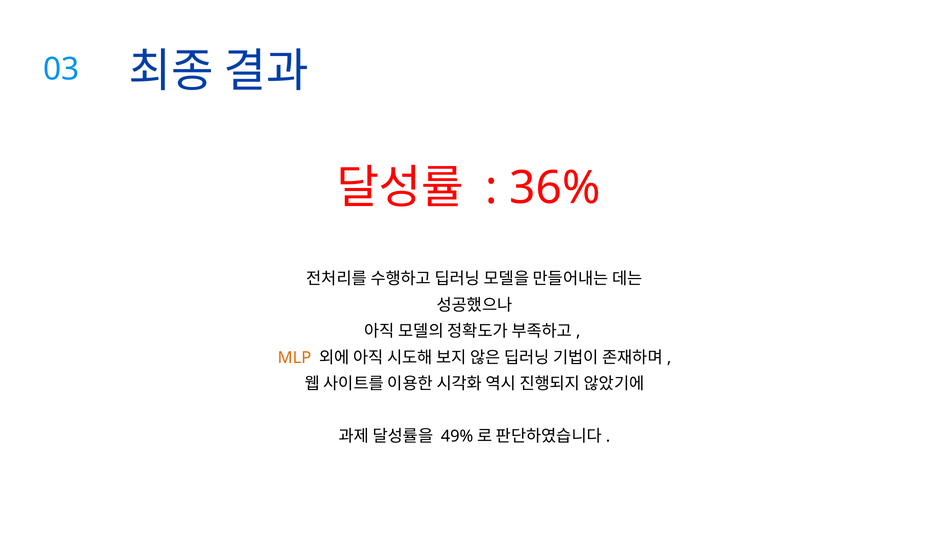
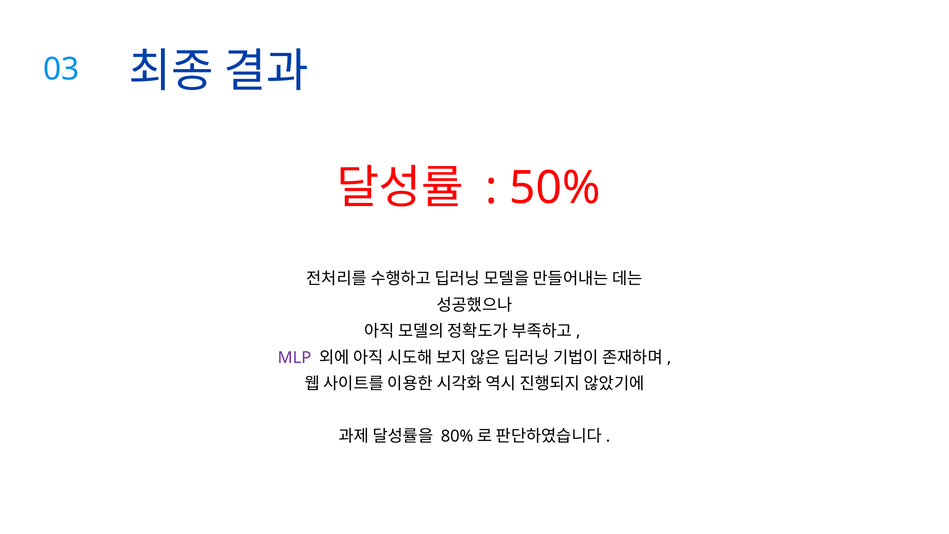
36%: 36% -> 50% (555, 188)
MLP colour: orange -> purple (294, 357)
49%: 49% -> 80% (457, 436)
